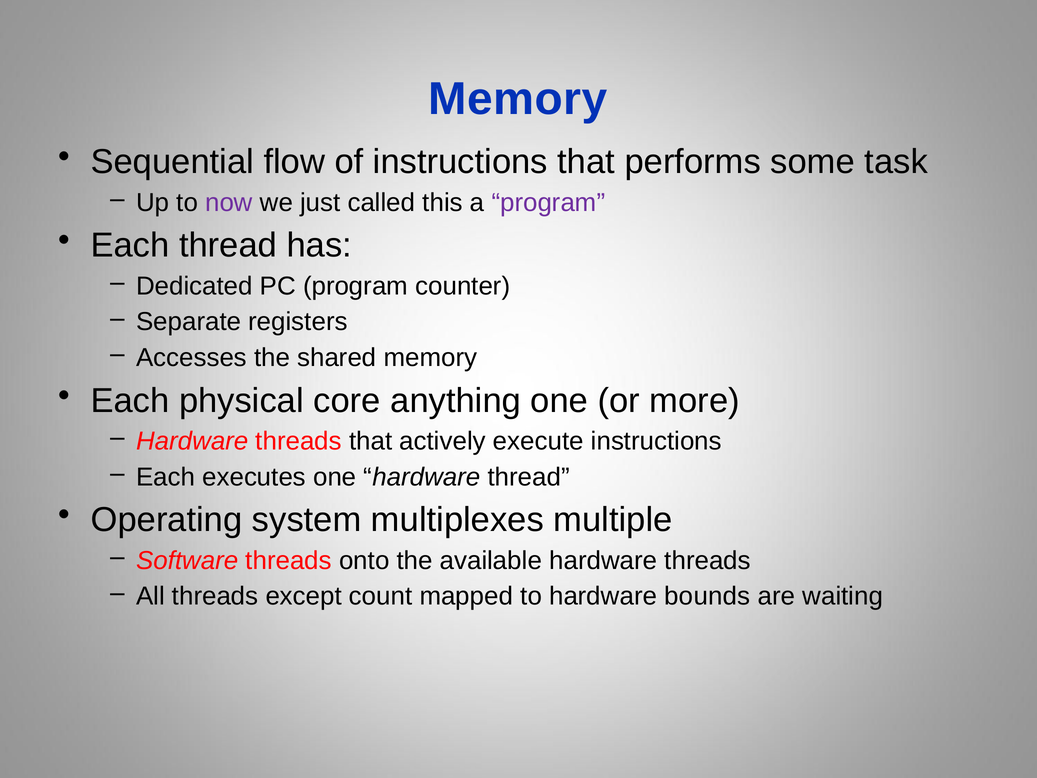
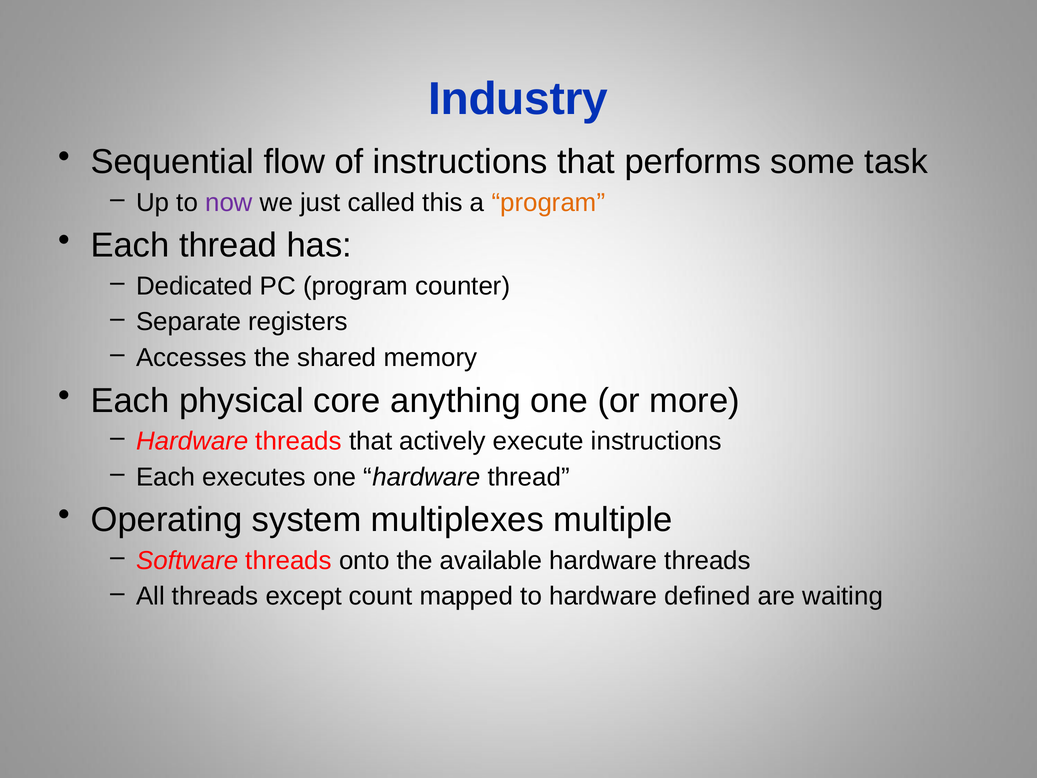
Memory: Memory -> Industry (518, 99)
program colour: purple -> orange (548, 202)
bounds: bounds -> defined (707, 596)
